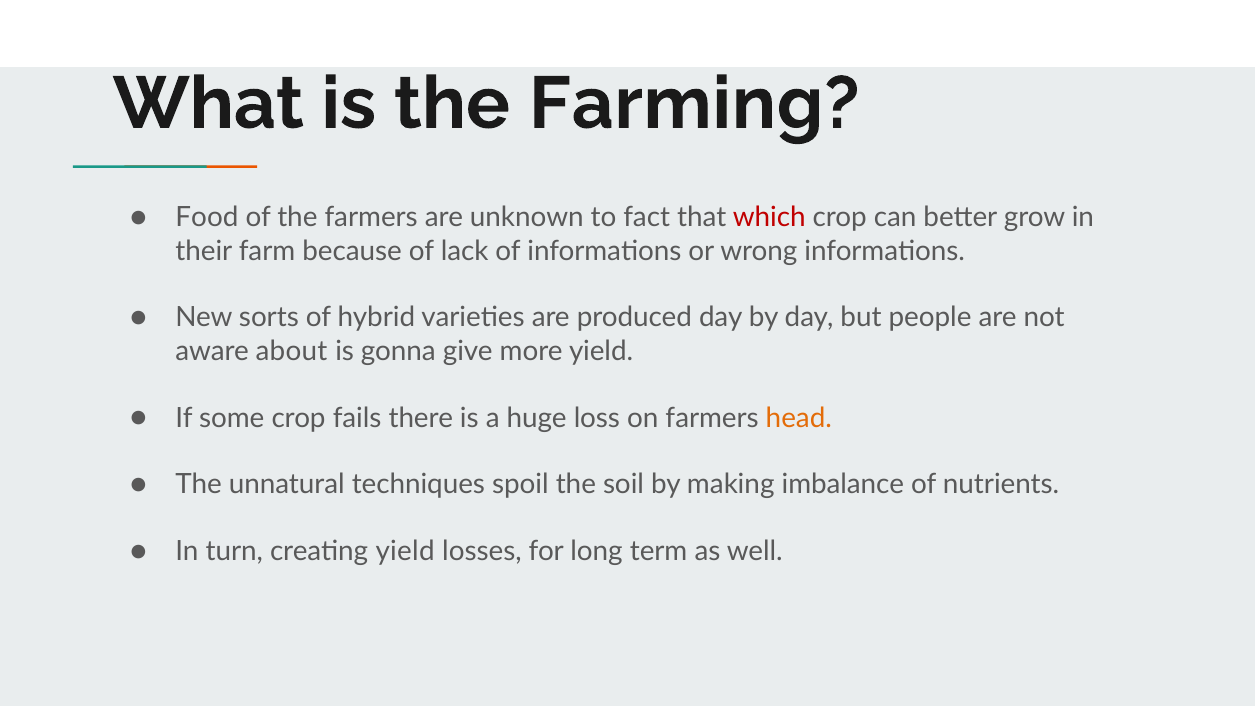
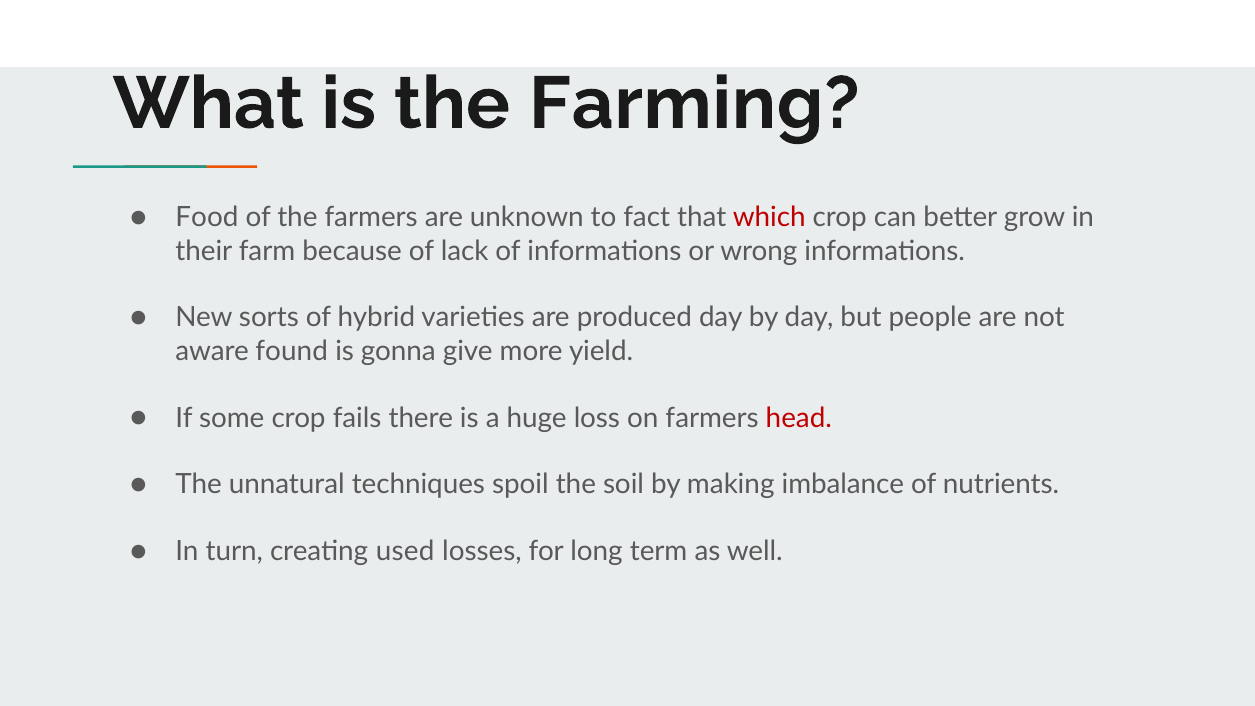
about: about -> found (292, 351)
head colour: orange -> red (799, 418)
creating yield: yield -> used (405, 551)
